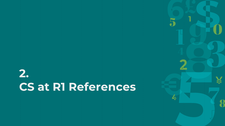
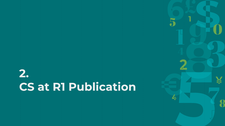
References: References -> Publication (102, 87)
